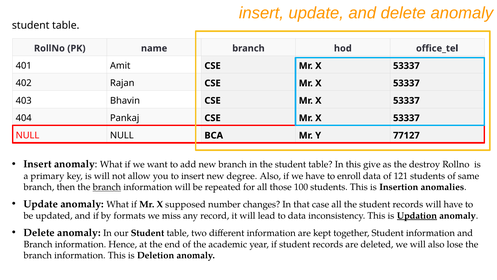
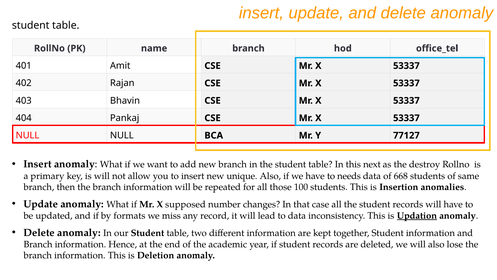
give: give -> next (372, 164)
degree: degree -> unique (242, 176)
enroll: enroll -> needs (349, 176)
121: 121 -> 668 (401, 176)
branch underline: present -> none (107, 187)
